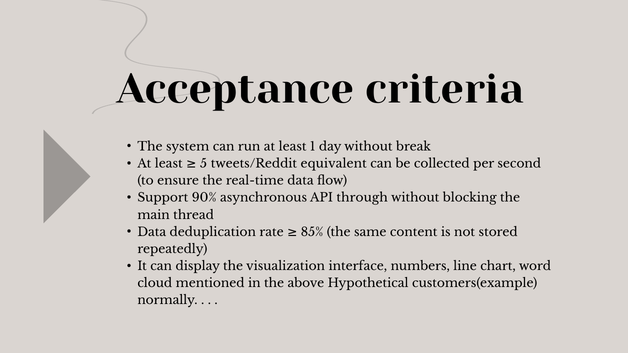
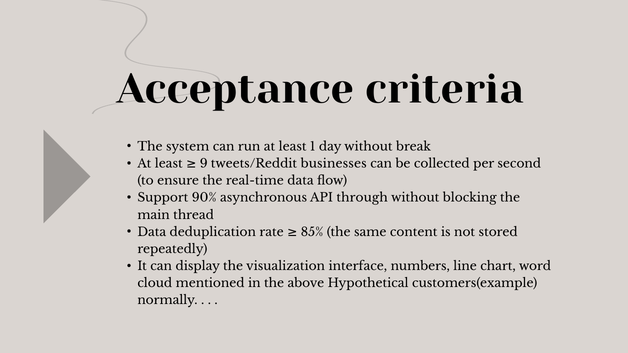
5: 5 -> 9 (204, 164)
equivalent: equivalent -> businesses (334, 164)
